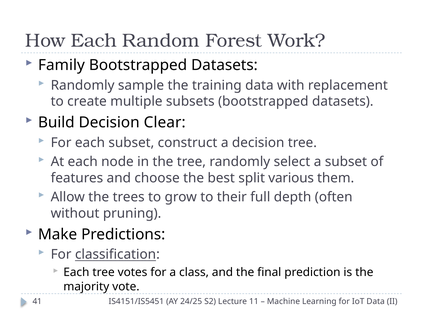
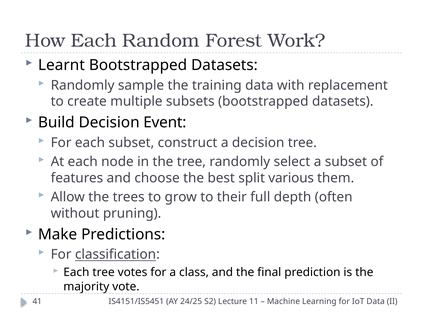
Family: Family -> Learnt (61, 65)
Clear: Clear -> Event (165, 123)
